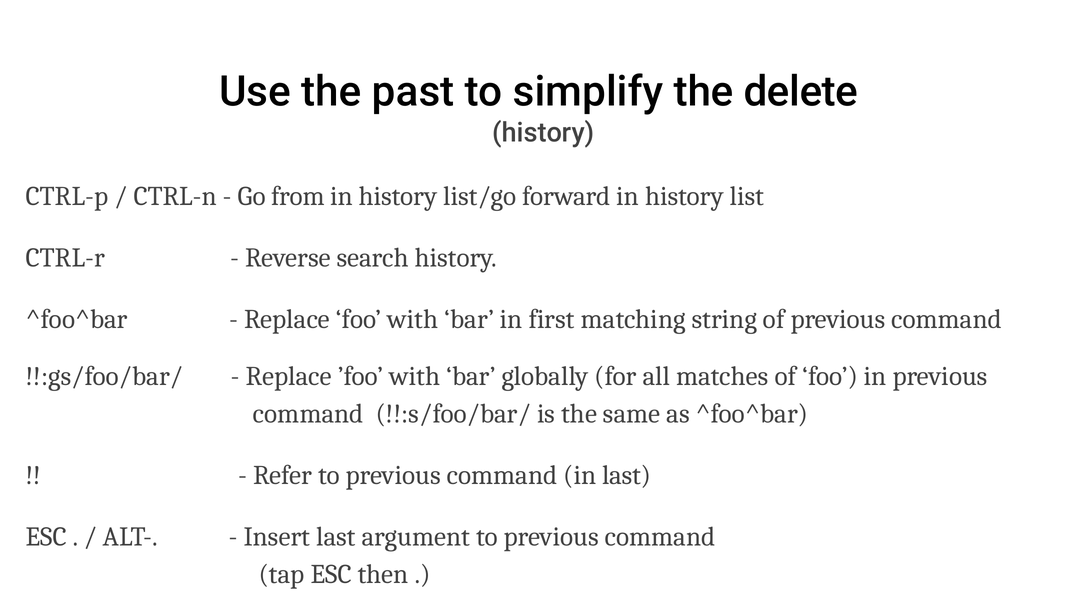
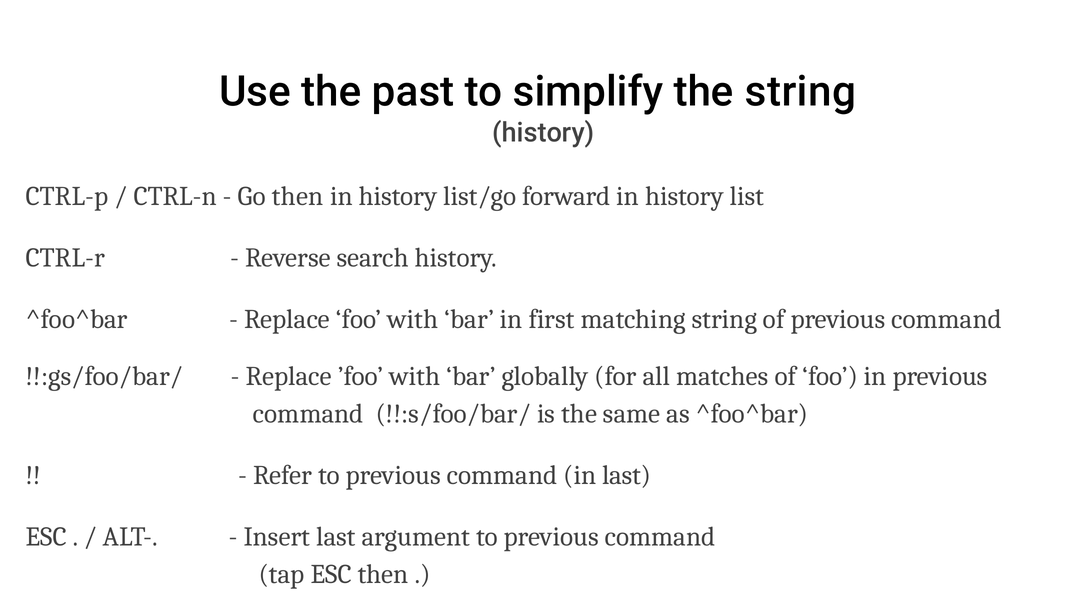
the delete: delete -> string (800, 92)
Go from: from -> then (298, 196)
